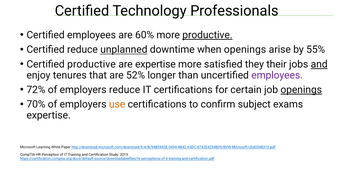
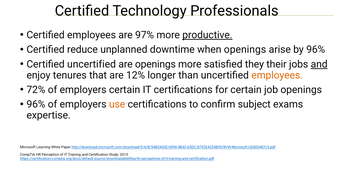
60%: 60% -> 97% (145, 35)
unplanned underline: present -> none (124, 50)
by 55%: 55% -> 96% (316, 50)
Certified productive: productive -> uncertified (91, 64)
are expertise: expertise -> openings (155, 64)
52%: 52% -> 12% (136, 75)
employees colour: purple -> orange (277, 75)
employers reduce: reduce -> certain (125, 90)
openings underline: present -> none (301, 90)
70%: 70% -> 96% (36, 104)
